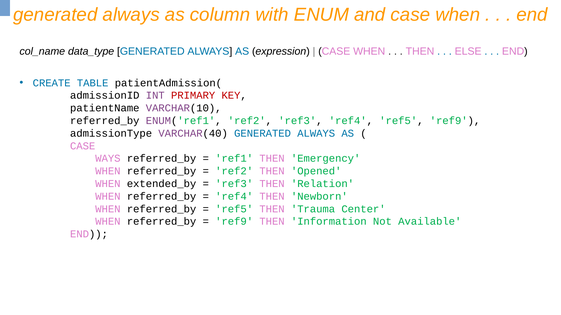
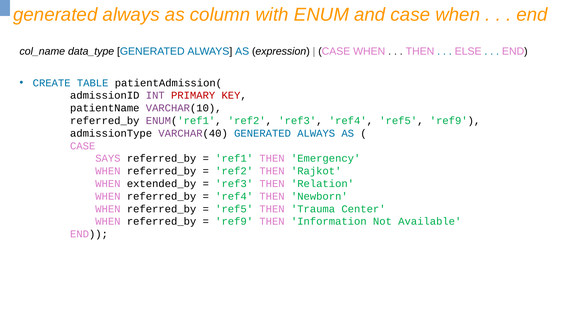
WAYS: WAYS -> SAYS (108, 159)
Opened: Opened -> Rajkot (316, 171)
